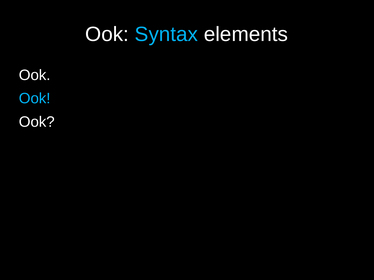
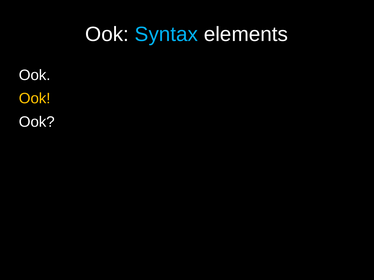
Ook colour: light blue -> yellow (35, 99)
